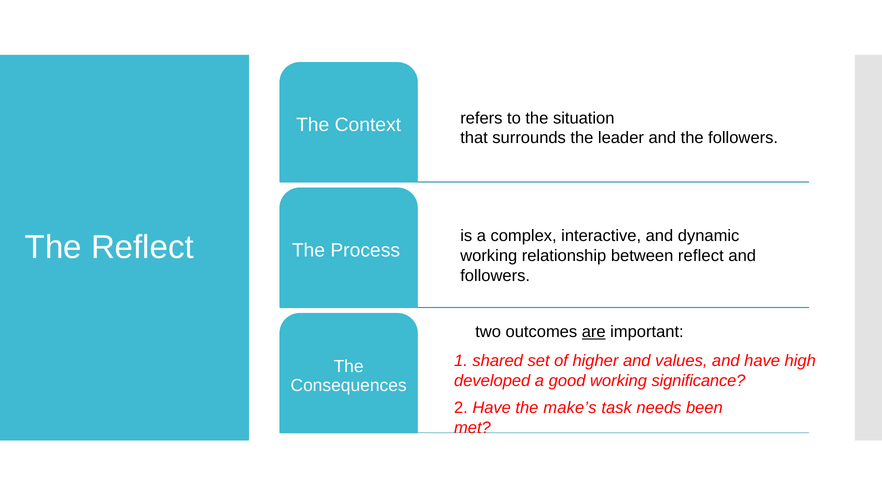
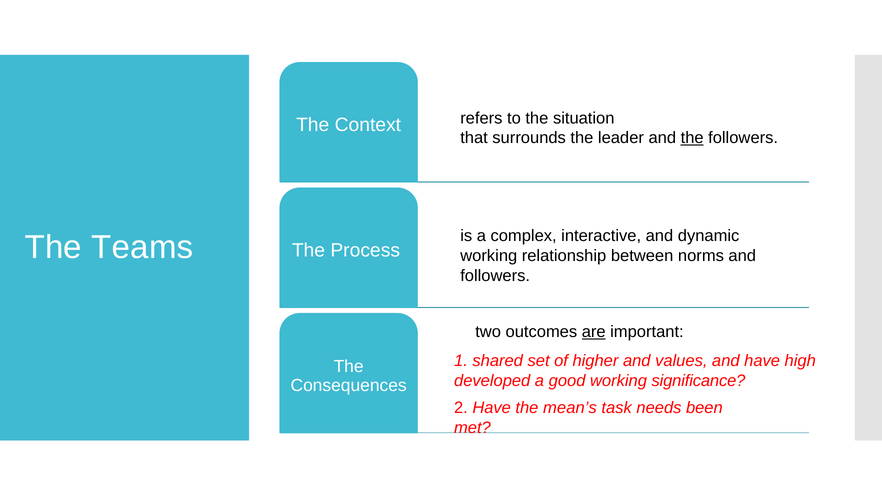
the underline: none -> present (692, 138)
The Reflect: Reflect -> Teams (142, 248)
between reflect: reflect -> norms (701, 256)
make’s: make’s -> mean’s (570, 408)
